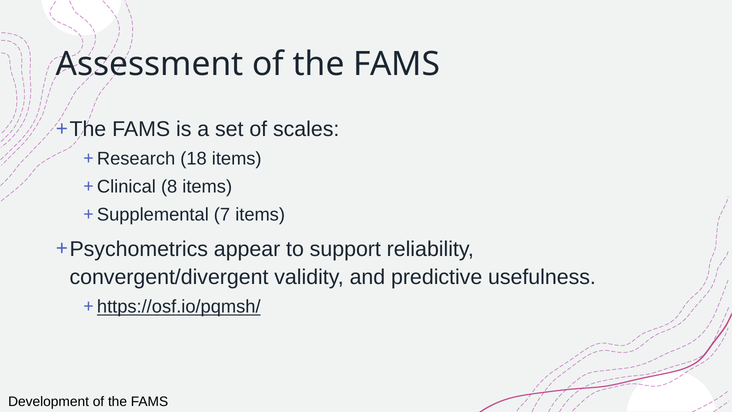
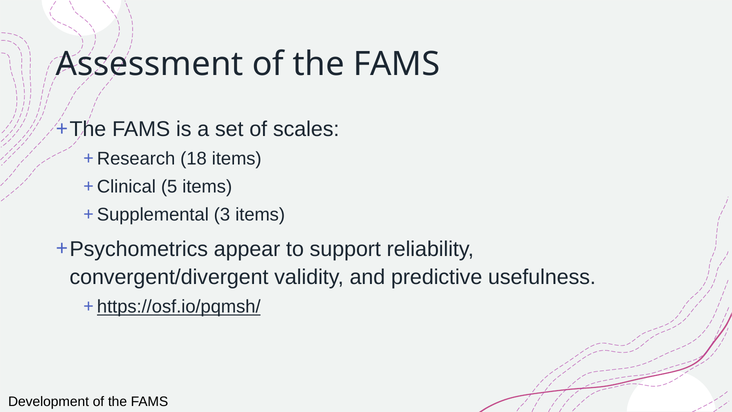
8: 8 -> 5 (169, 187)
7: 7 -> 3 (222, 215)
